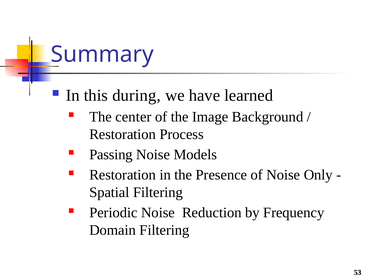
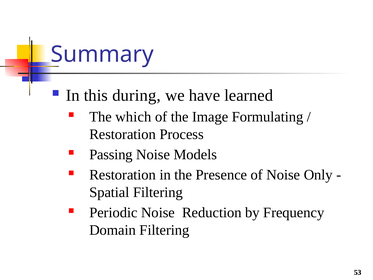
center: center -> which (133, 117)
Background: Background -> Formulating (268, 117)
